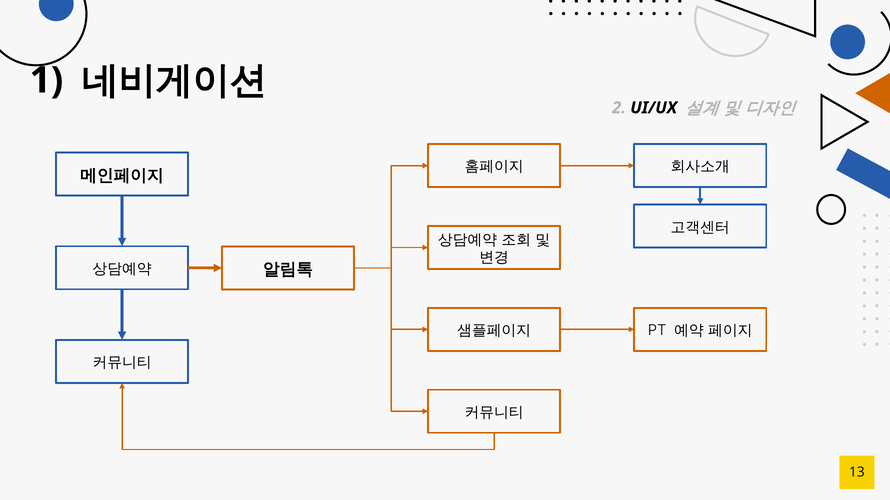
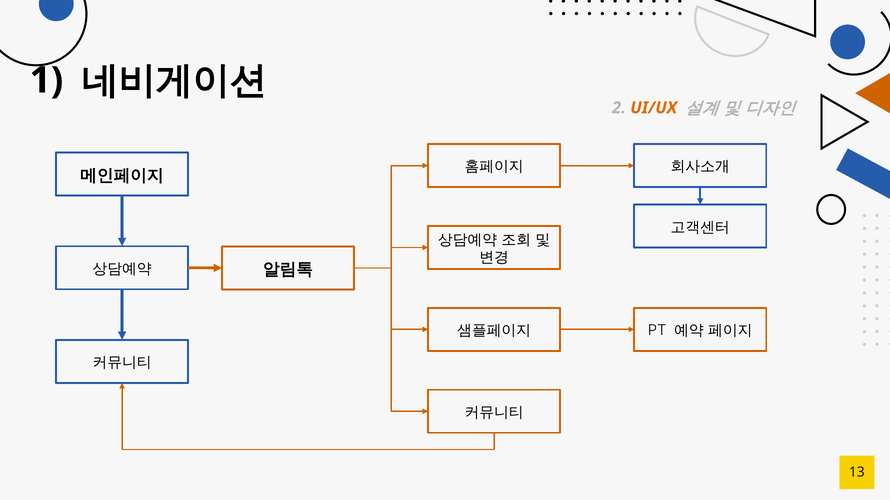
UI/UX colour: black -> orange (654, 108)
